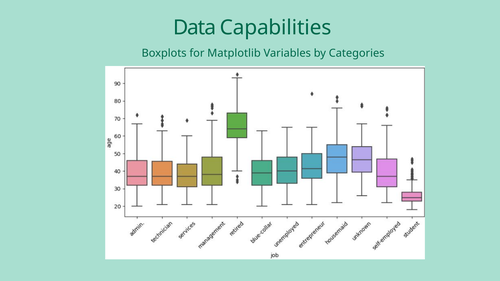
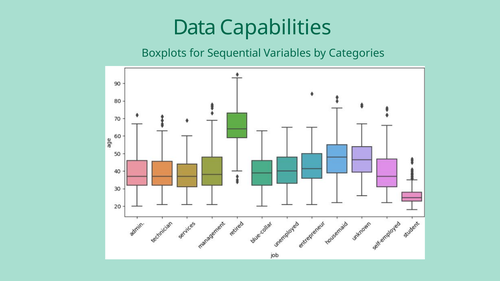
Matplotlib: Matplotlib -> Sequential (234, 53)
